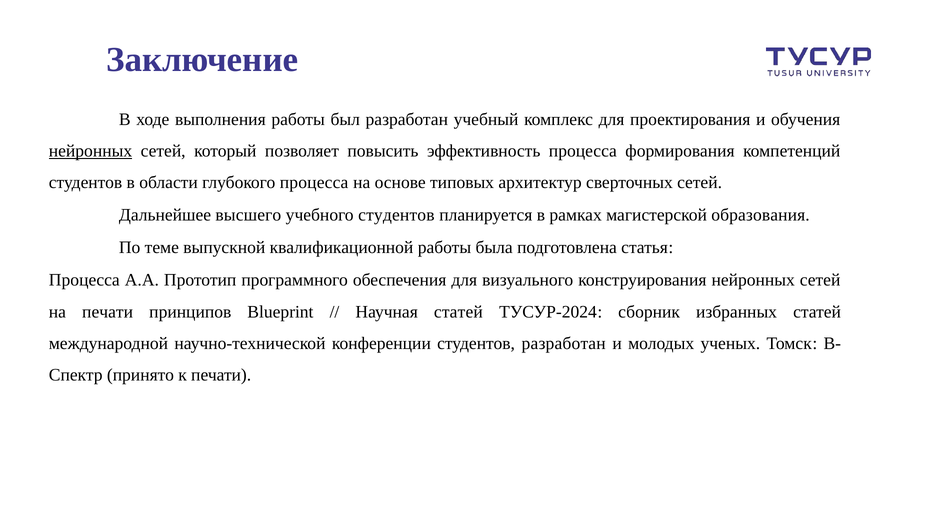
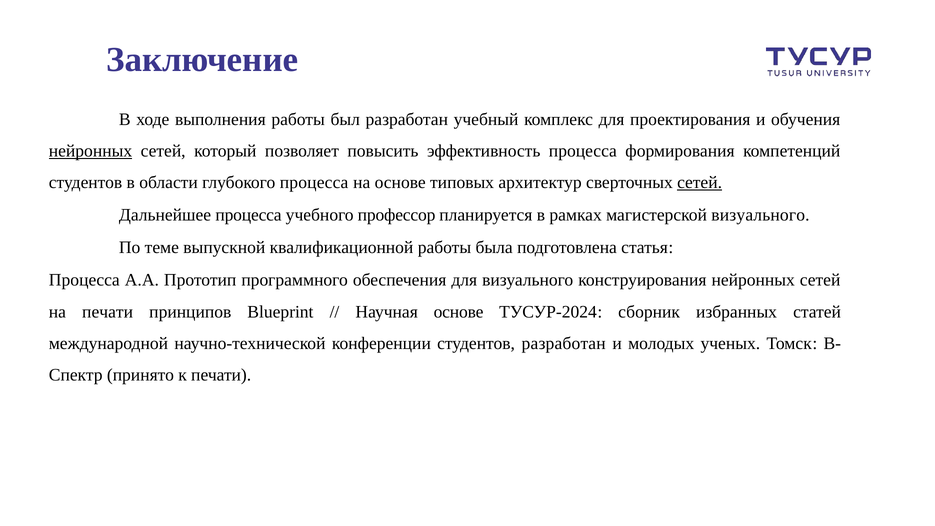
сетей underline: none -> present (700, 183)
Дальнейшее высшего: высшего -> процесса (249, 215)
учебного студентов: студентов -> профессор (397, 215)
магистерской образования: образования -> визуального (760, 215)
Научная статей: статей -> основе (459, 312)
